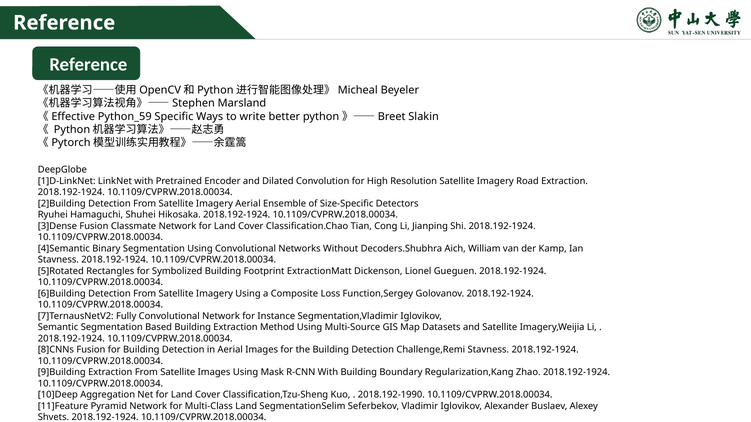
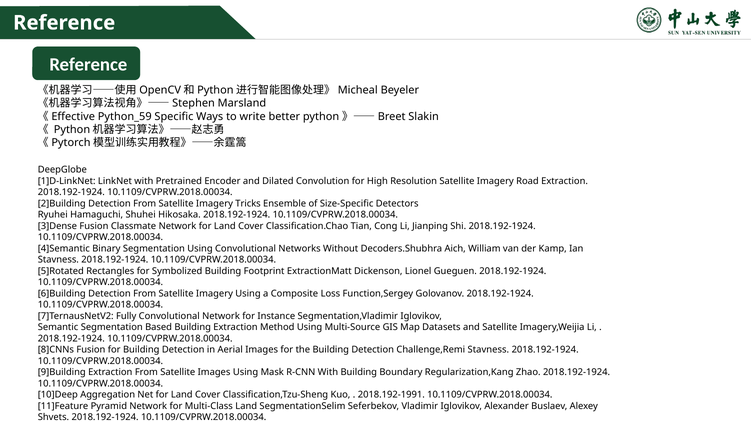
Imagery Aerial: Aerial -> Tricks (248, 204)
2018.192-1990: 2018.192-1990 -> 2018.192-1991 (391, 395)
